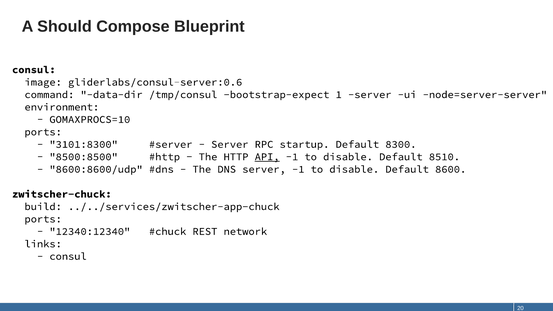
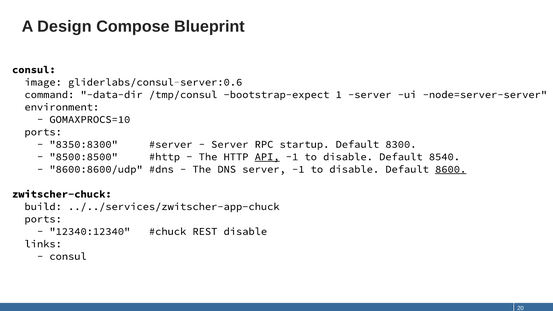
Should: Should -> Design (64, 26)
3101:8300: 3101:8300 -> 8350:8300 (84, 144)
8510: 8510 -> 8540 (444, 157)
8600 underline: none -> present (451, 169)
REST network: network -> disable (245, 231)
